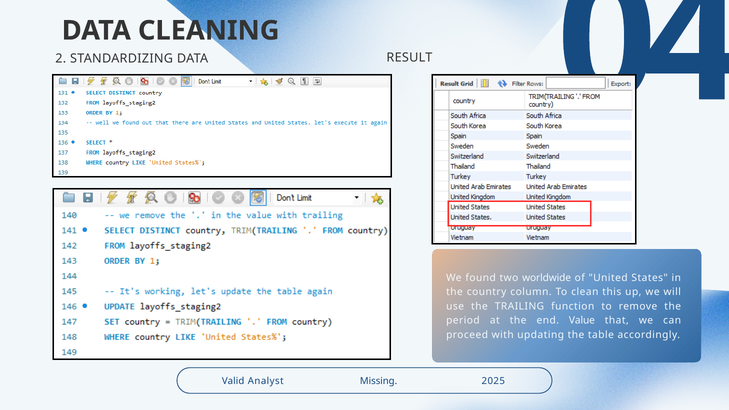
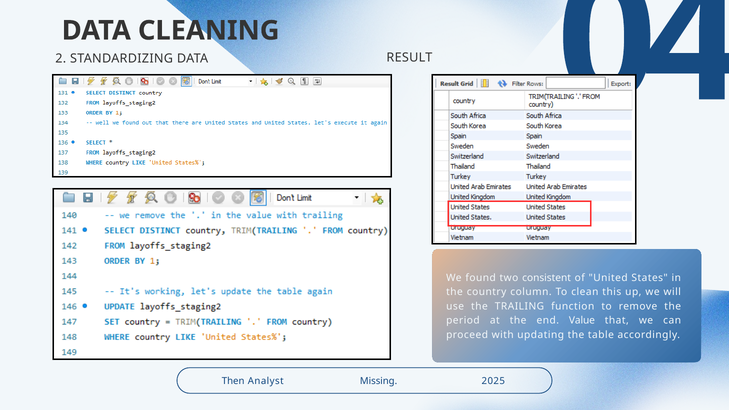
worldwide: worldwide -> consistent (547, 278)
Valid: Valid -> Then (233, 381)
